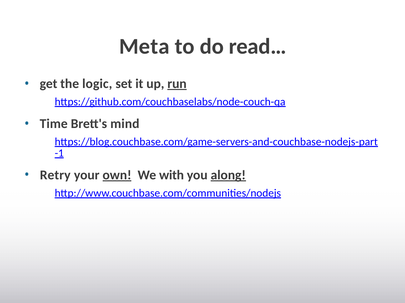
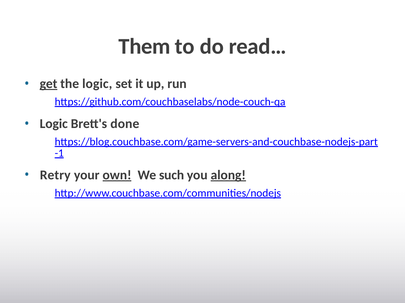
Meta: Meta -> Them (144, 46)
get underline: none -> present (49, 84)
run underline: present -> none (177, 84)
Time: Time -> Logic (54, 124)
mind: mind -> done (125, 124)
with: with -> such (172, 175)
